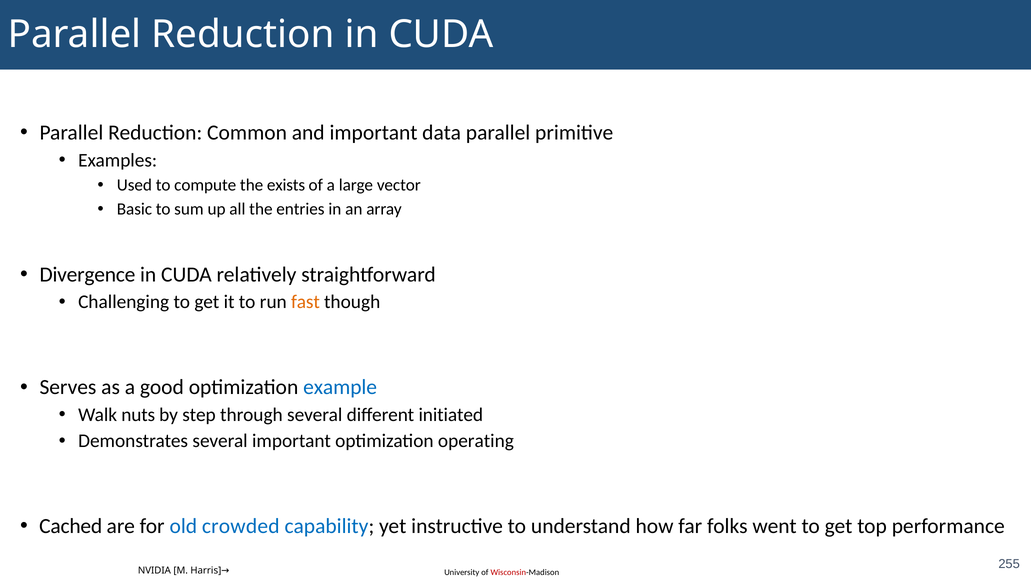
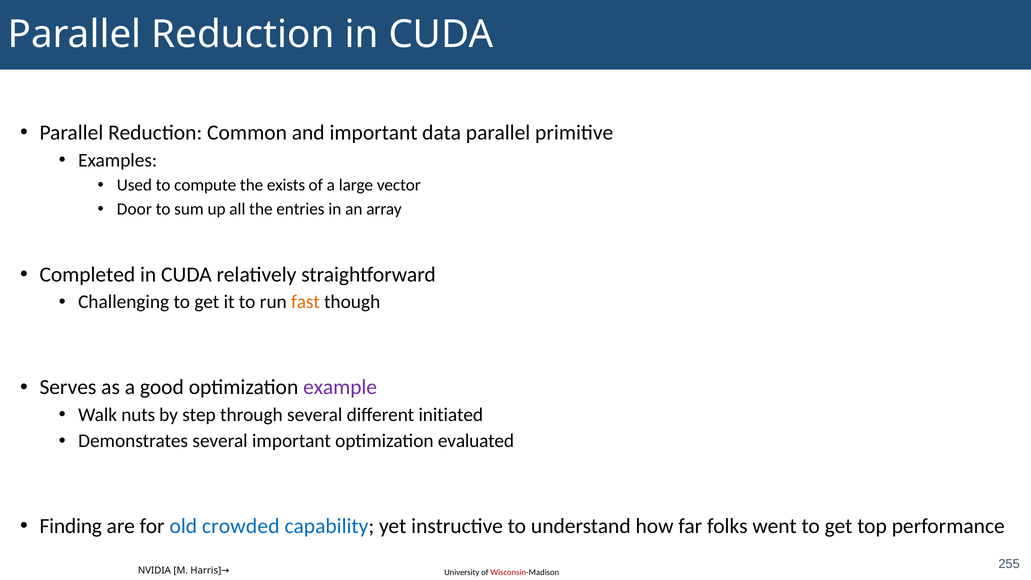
Basic: Basic -> Door (134, 209)
Divergence: Divergence -> Completed (87, 275)
example colour: blue -> purple (340, 387)
operating: operating -> evaluated (476, 441)
Cached: Cached -> Finding (71, 526)
